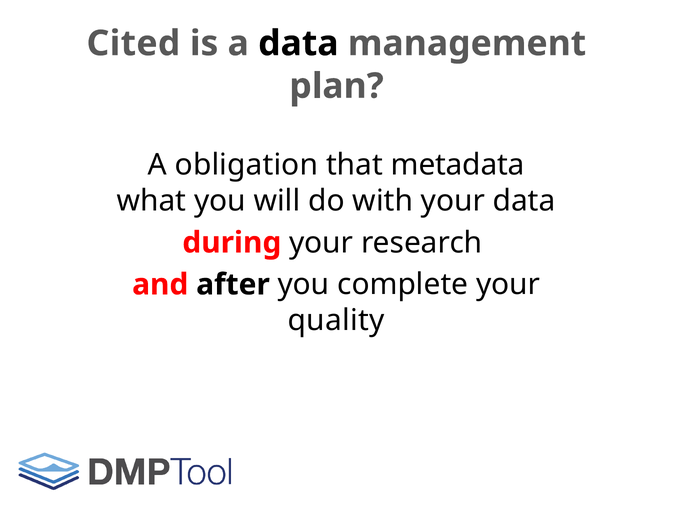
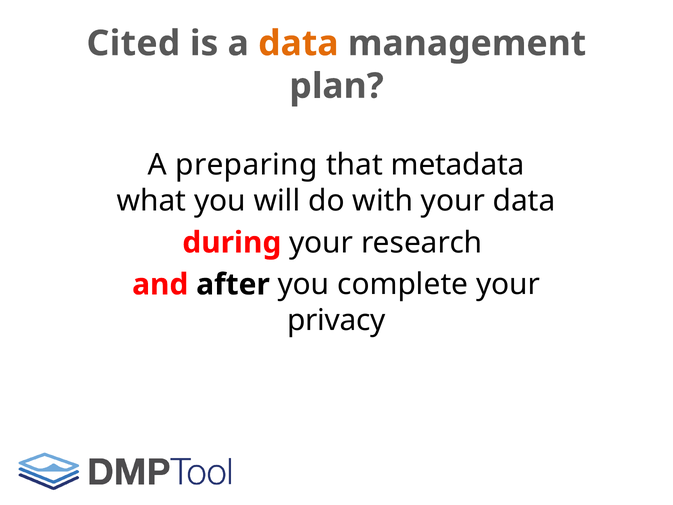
data colour: black -> orange (298, 43)
obligation: obligation -> preparing (246, 165)
quality: quality -> privacy (336, 320)
